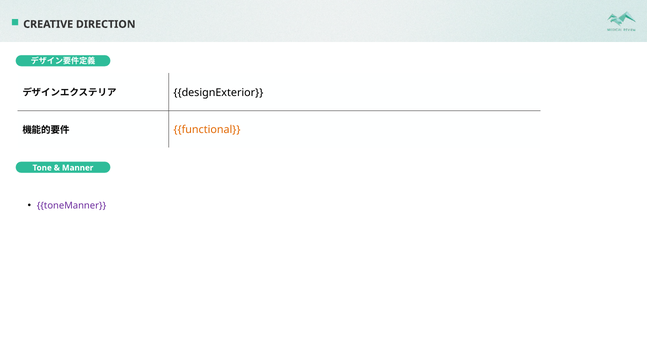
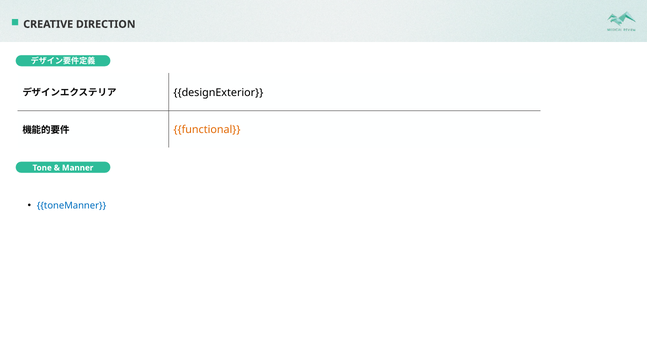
toneManner colour: purple -> blue (72, 206)
